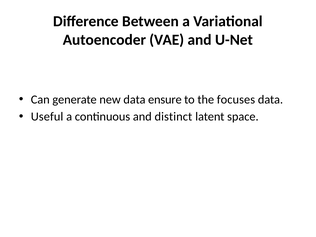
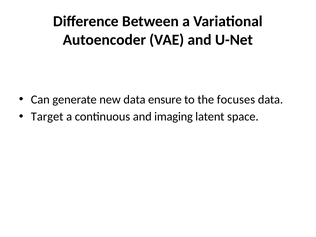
Useful: Useful -> Target (47, 117)
distinct: distinct -> imaging (174, 117)
